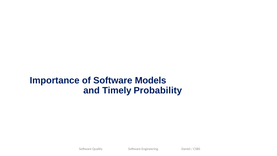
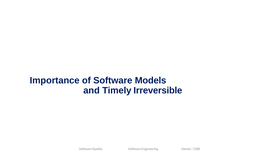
Probability: Probability -> Irreversible (158, 90)
